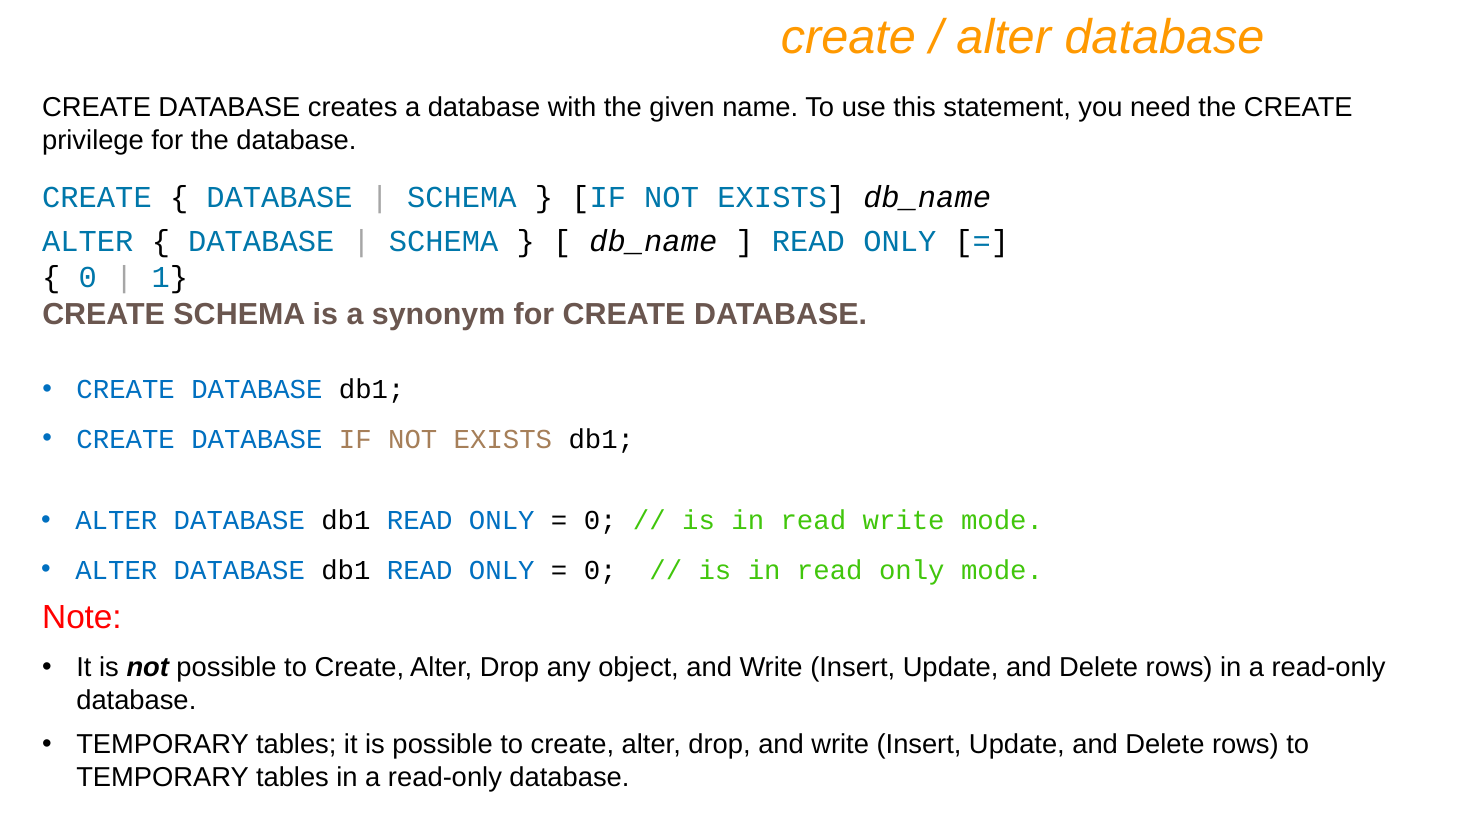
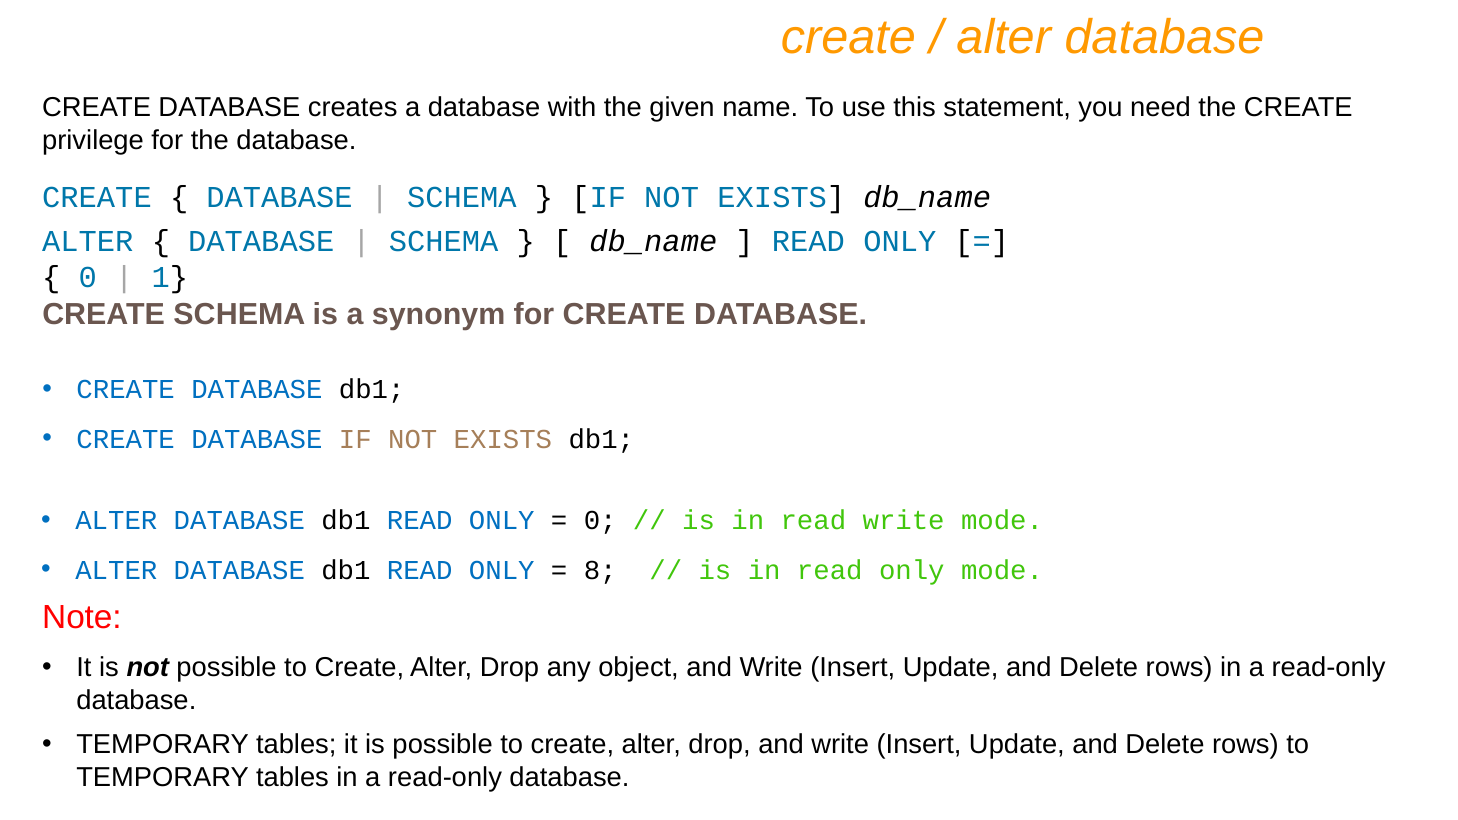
0: 0 -> 8 (600, 570)
